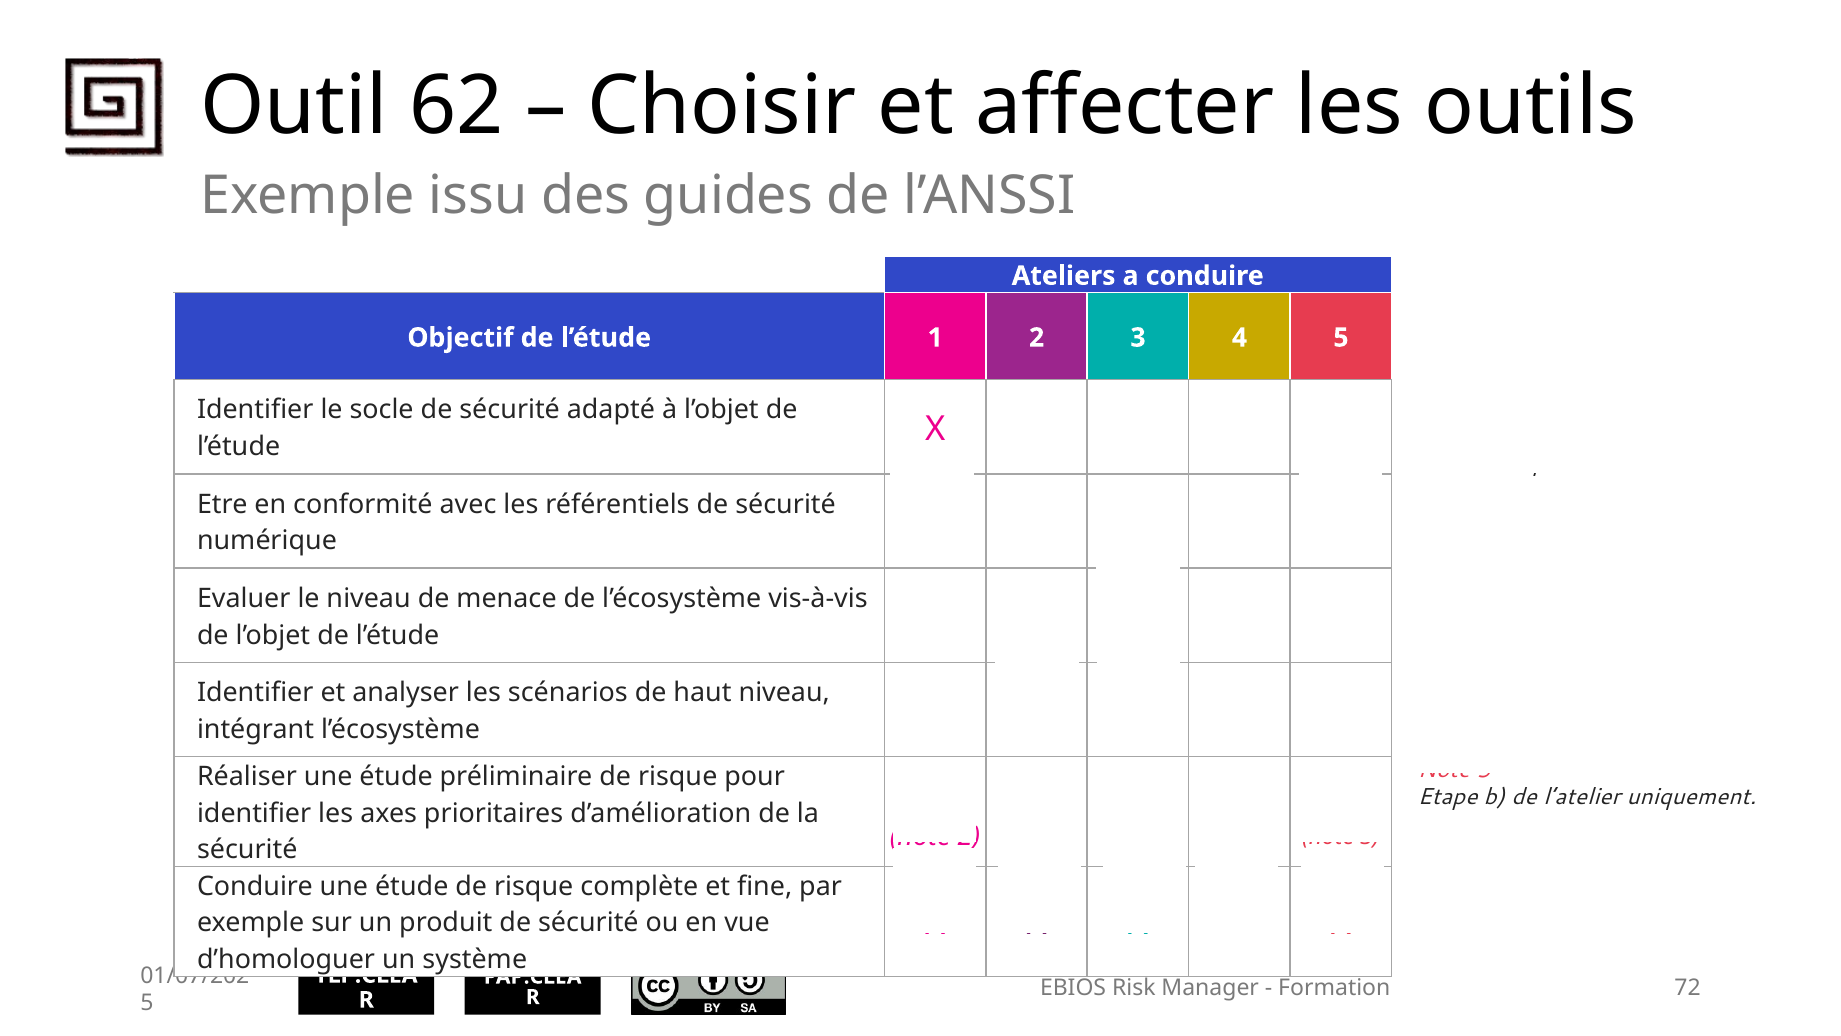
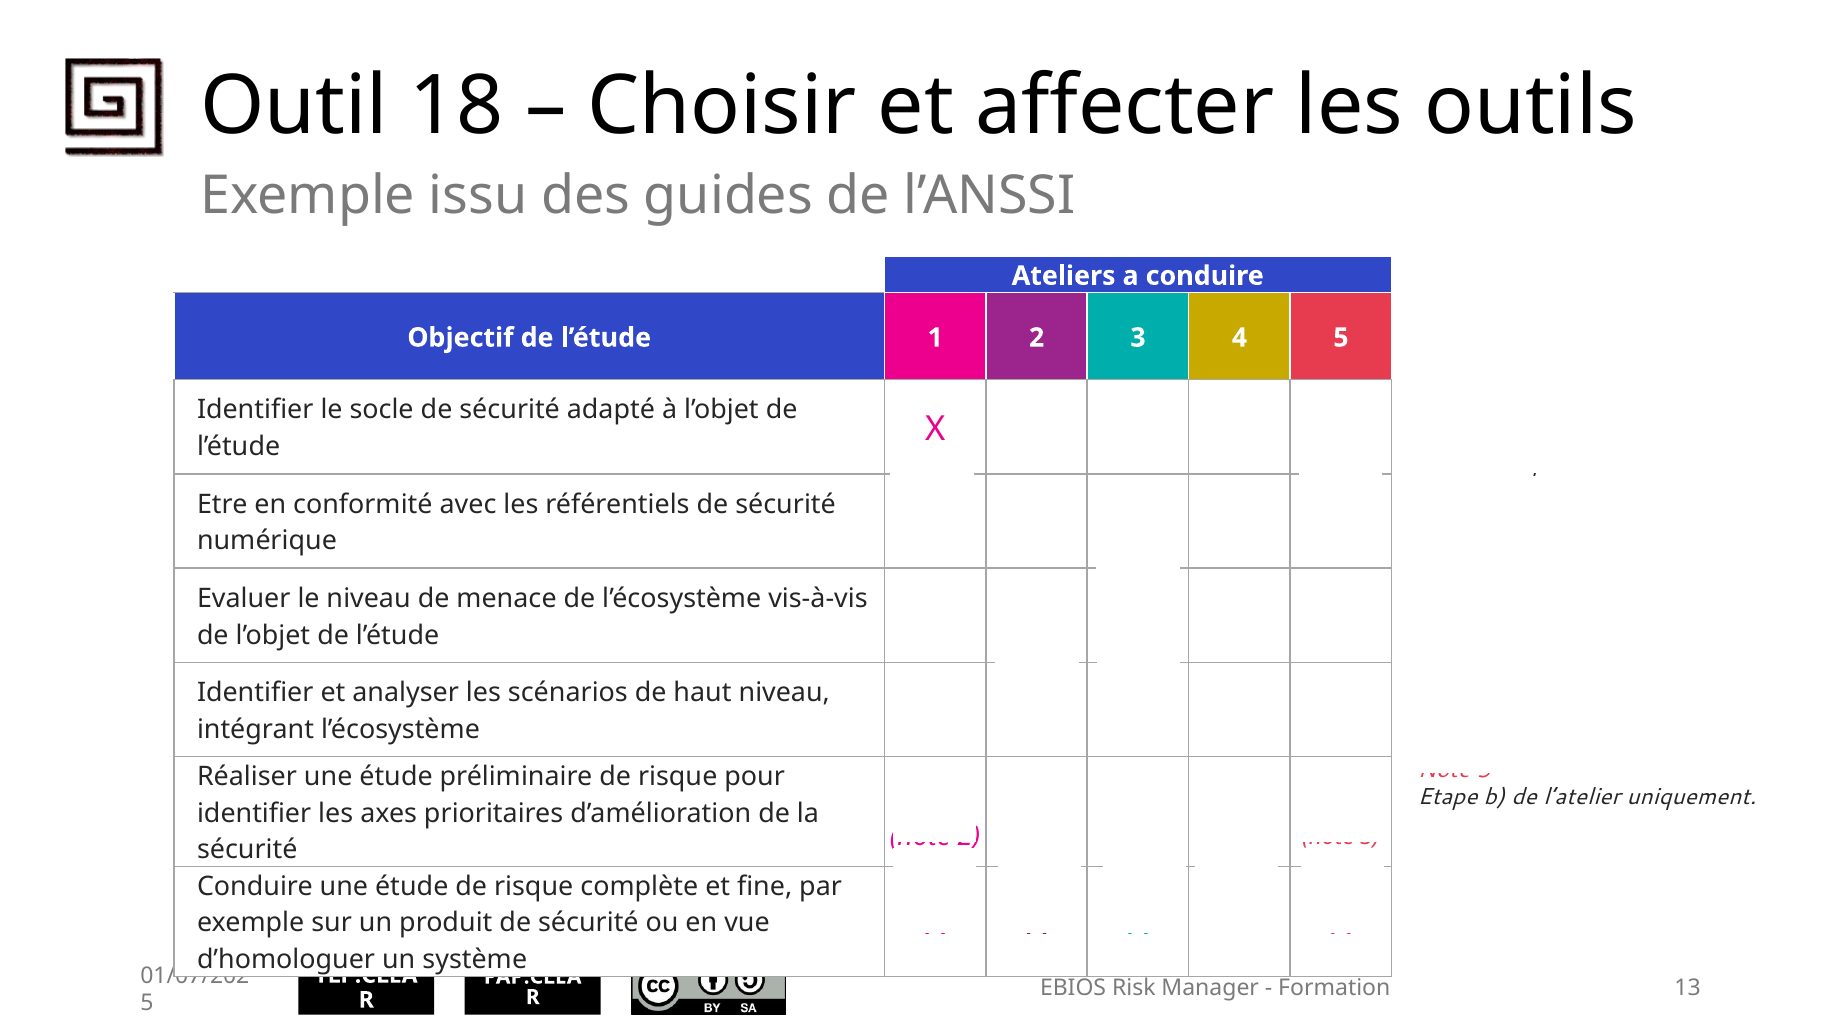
62: 62 -> 18 (457, 106)
72: 72 -> 13 (1688, 987)
